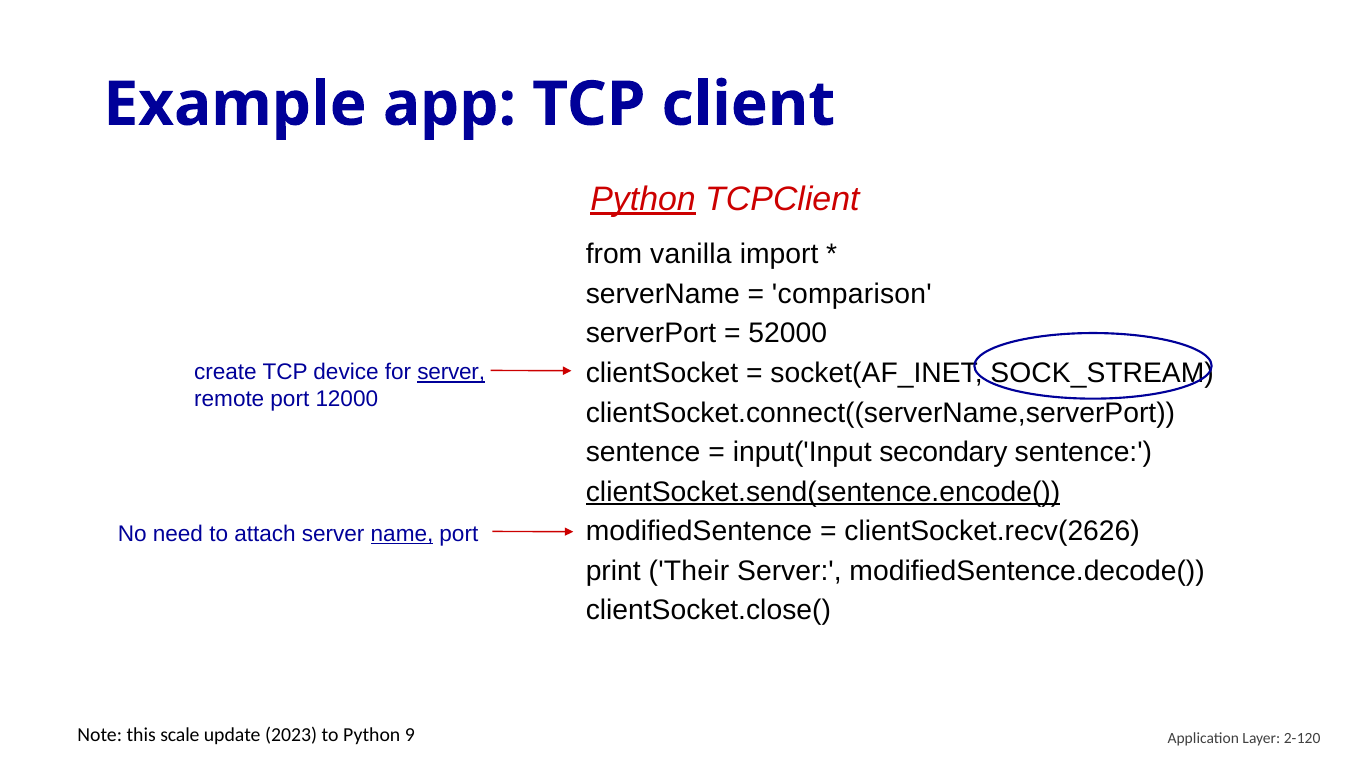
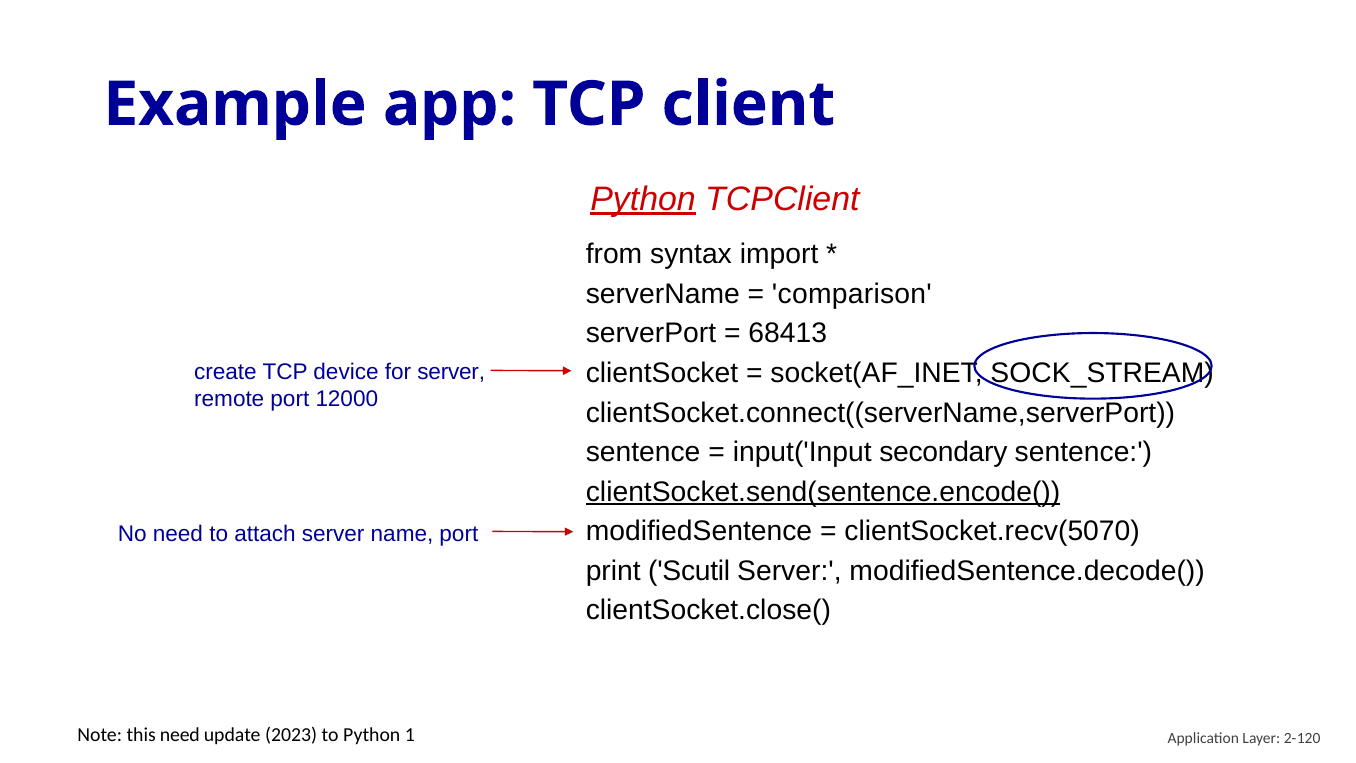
vanilla: vanilla -> syntax (691, 254)
52000: 52000 -> 68413 (788, 333)
server underline: present -> none (451, 372)
clientSocket.recv(2626: clientSocket.recv(2626 -> clientSocket.recv(5070 (992, 531)
name underline: present -> none (402, 534)
Their: Their -> Scutil (689, 571)
this scale: scale -> need (180, 735)
9: 9 -> 1 (410, 735)
